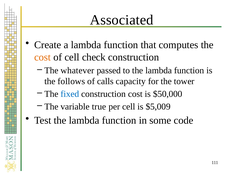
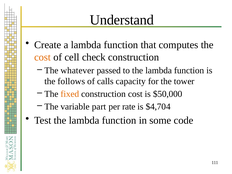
Associated: Associated -> Understand (122, 20)
fixed colour: blue -> orange (70, 94)
true: true -> part (99, 107)
per cell: cell -> rate (129, 107)
$5,009: $5,009 -> $4,704 (158, 107)
